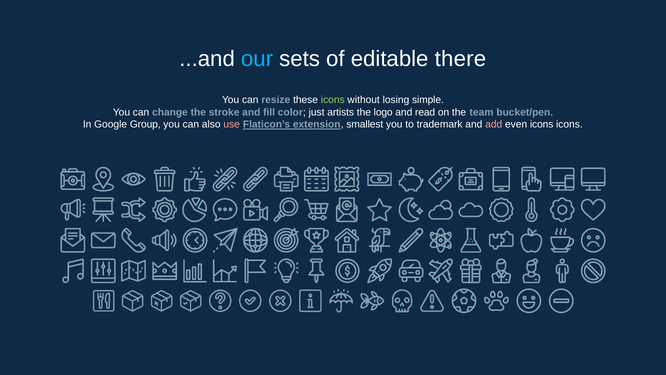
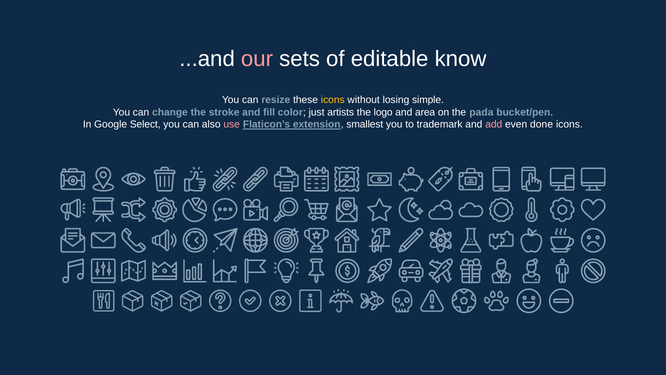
our colour: light blue -> pink (257, 59)
there: there -> know (461, 59)
icons colour: light green -> yellow (333, 100)
read: read -> area (425, 112)
team: team -> pada (481, 112)
Group: Group -> Select (145, 124)
even icons: icons -> done (542, 124)
